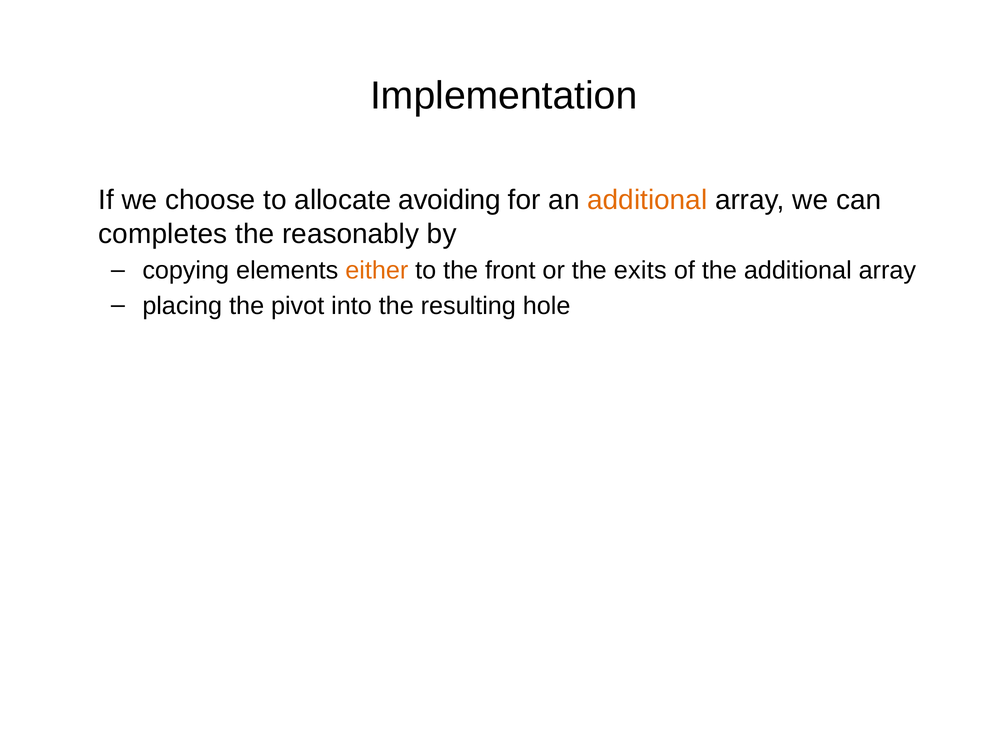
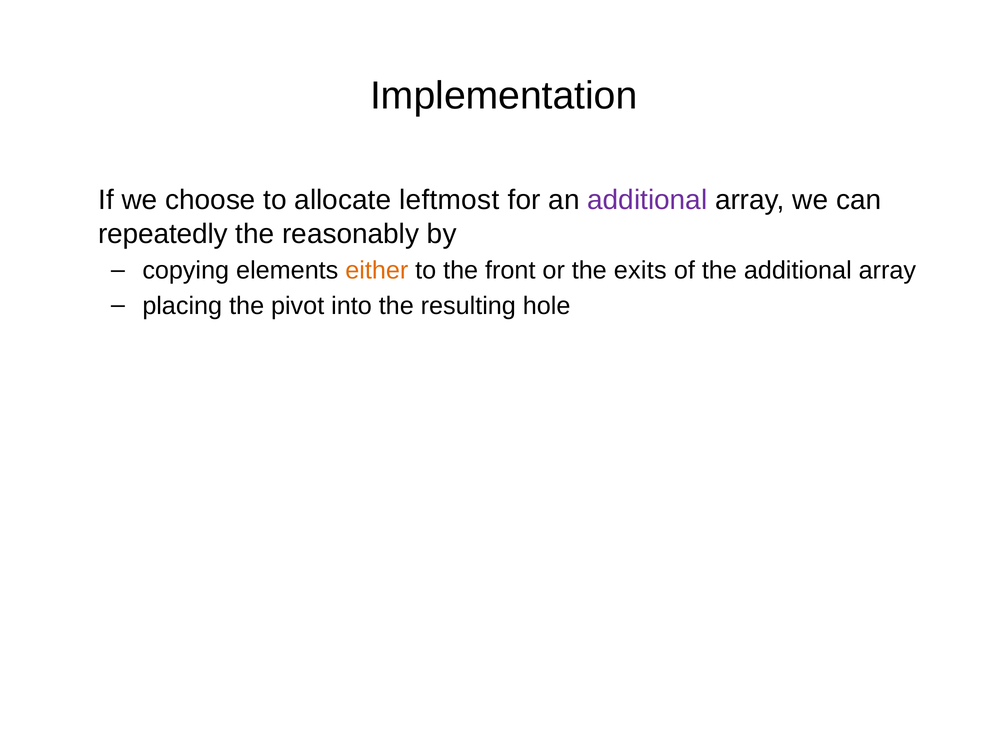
avoiding: avoiding -> leftmost (449, 200)
additional colour: orange -> purple (647, 200)
completes: completes -> repeatedly (163, 234)
